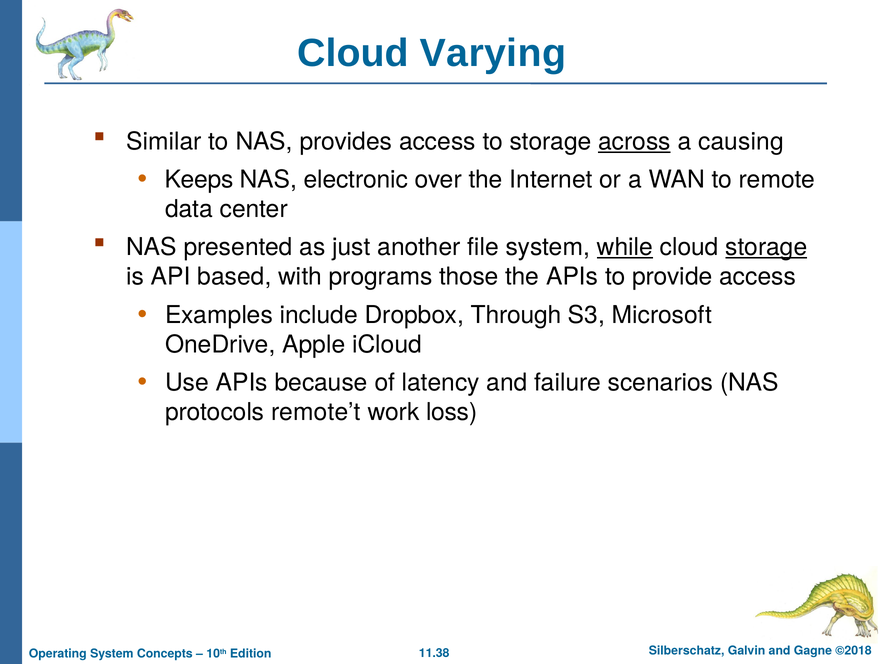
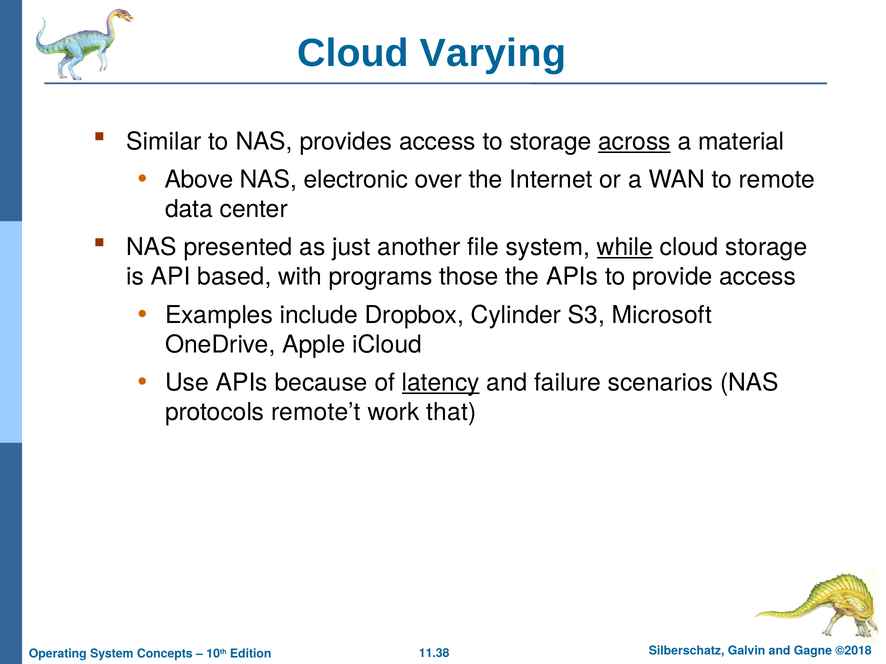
causing: causing -> material (741, 142)
Keeps: Keeps -> Above (199, 180)
storage underline: present -> none (766, 247)
Through: Through -> Cylinder (516, 315)
latency underline: none -> present (441, 383)
loss: loss -> that (451, 412)
